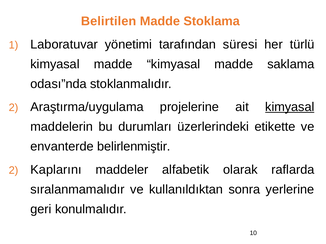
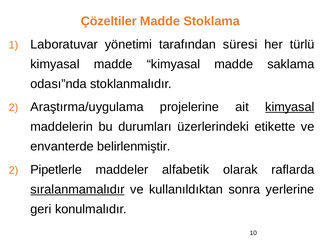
Belirtilen: Belirtilen -> Çözeltiler (109, 21)
Kaplarını: Kaplarını -> Pipetlerle (56, 170)
sıralanmamalıdır underline: none -> present (78, 190)
